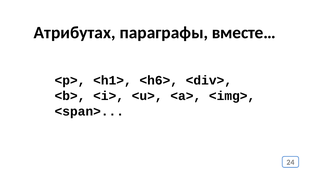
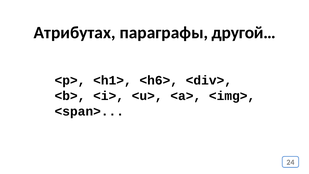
вместе…: вместе… -> другой… (244, 32)
